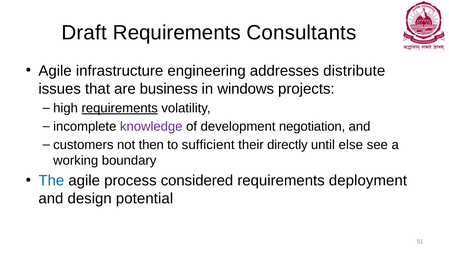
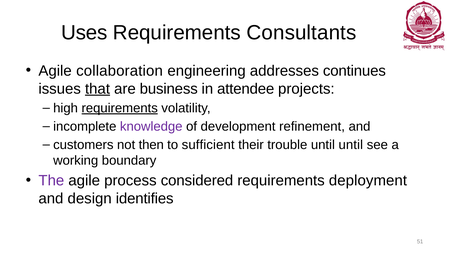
Draft: Draft -> Uses (84, 33)
infrastructure: infrastructure -> collaboration (120, 71)
distribute: distribute -> continues (354, 71)
that underline: none -> present (97, 89)
windows: windows -> attendee (246, 89)
negotiation: negotiation -> refinement (312, 126)
directly: directly -> trouble (287, 145)
until else: else -> until (351, 145)
The colour: blue -> purple (51, 180)
potential: potential -> identifies (145, 198)
